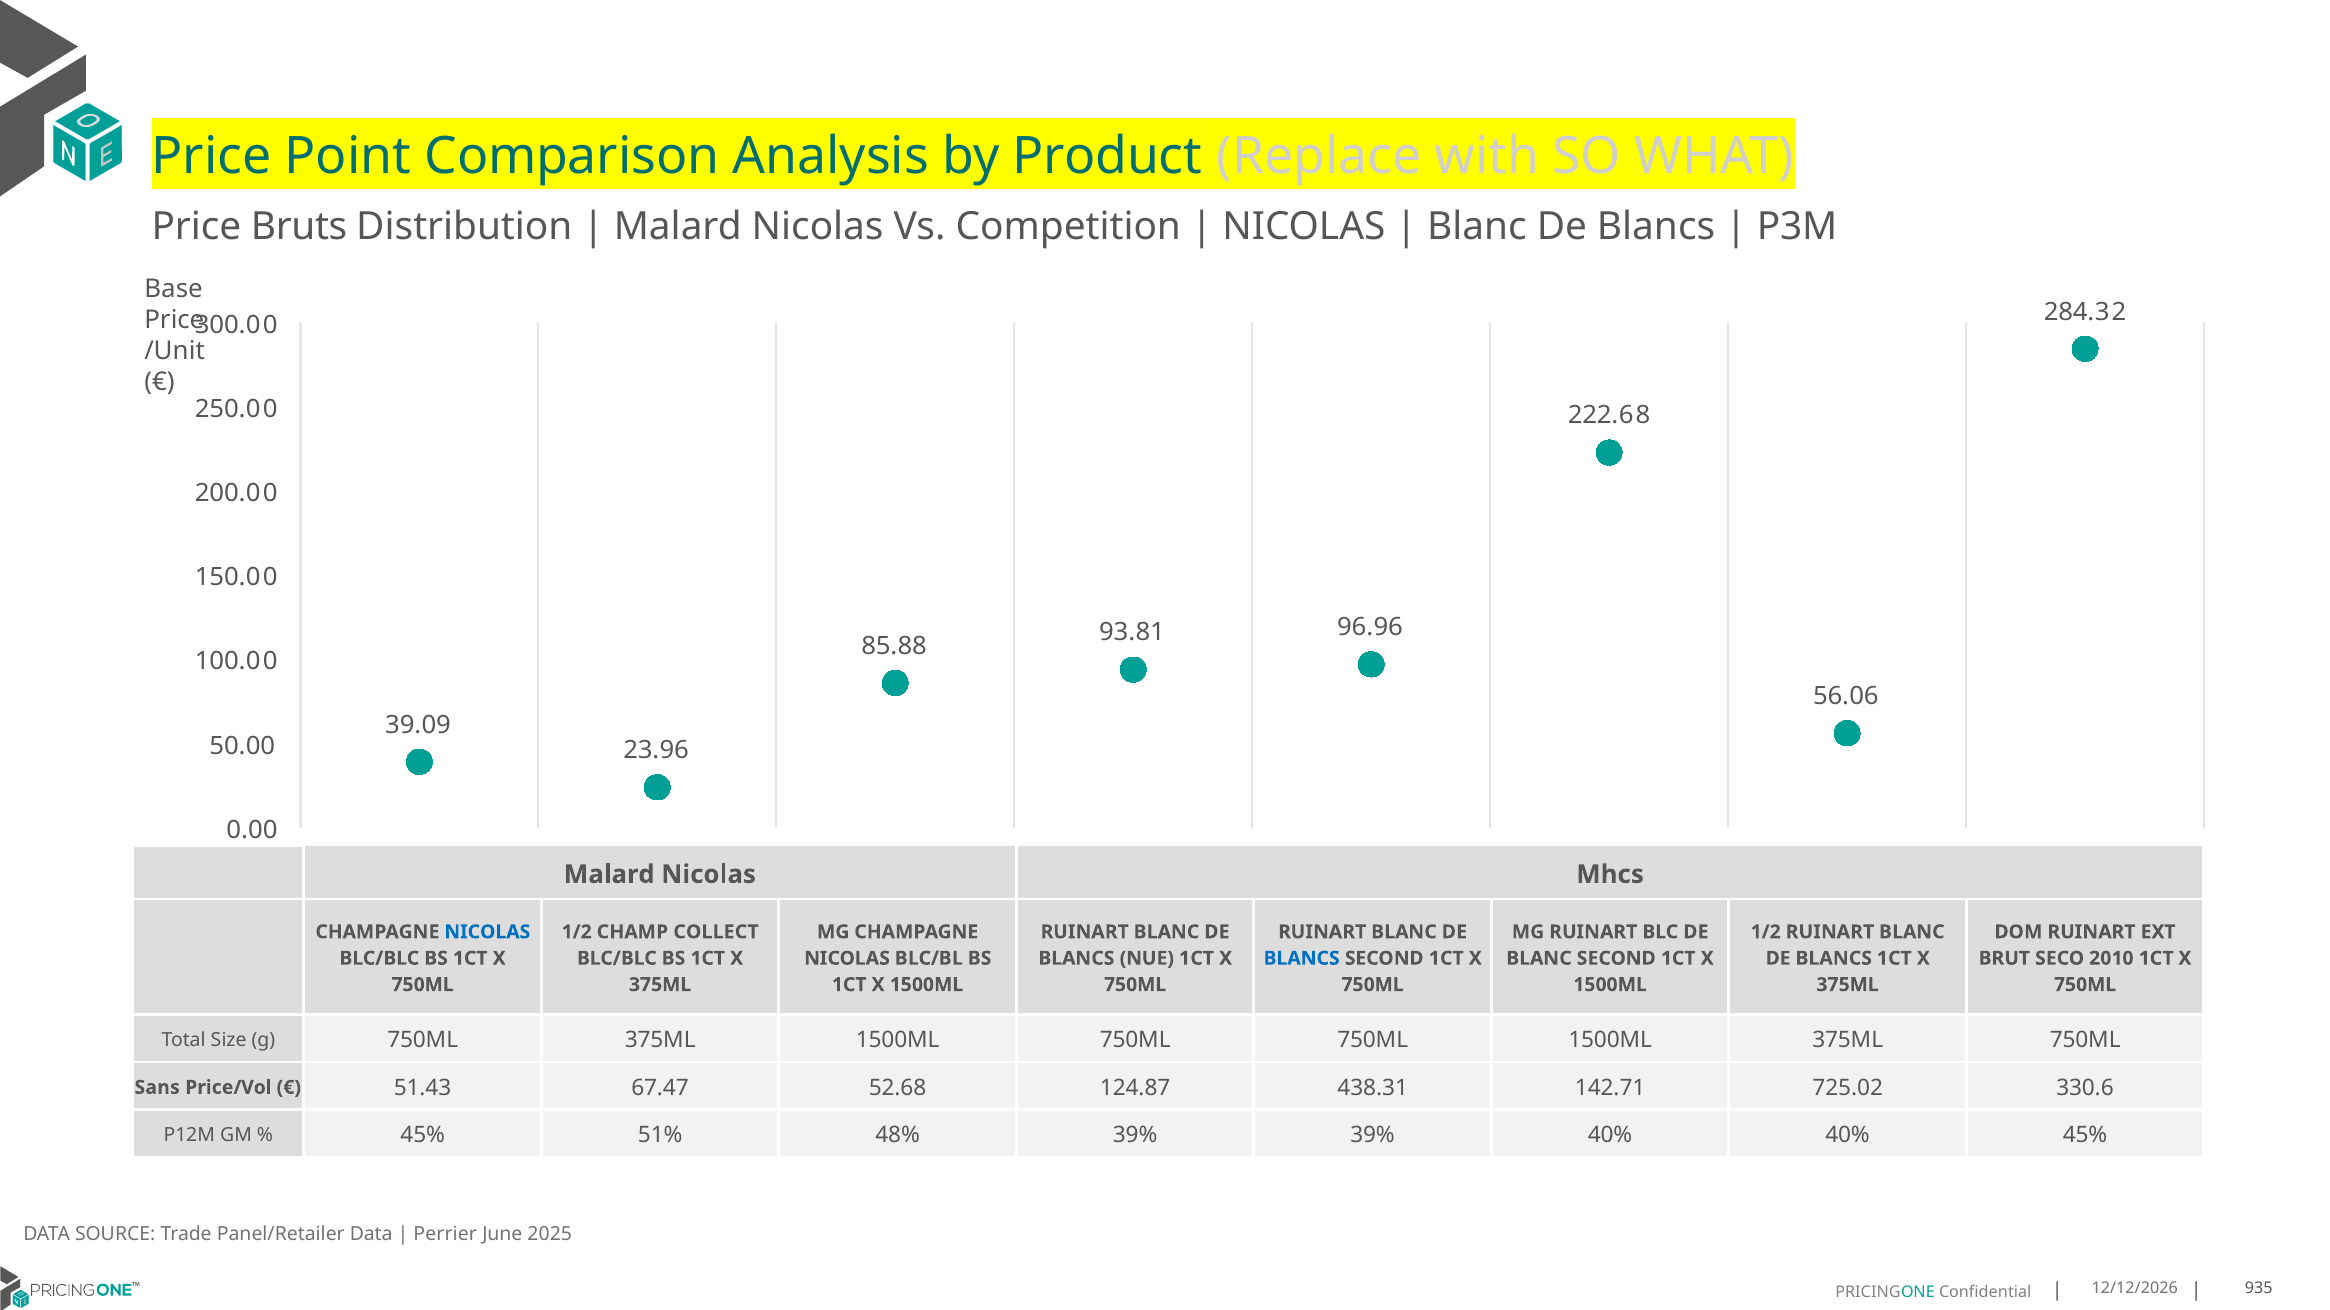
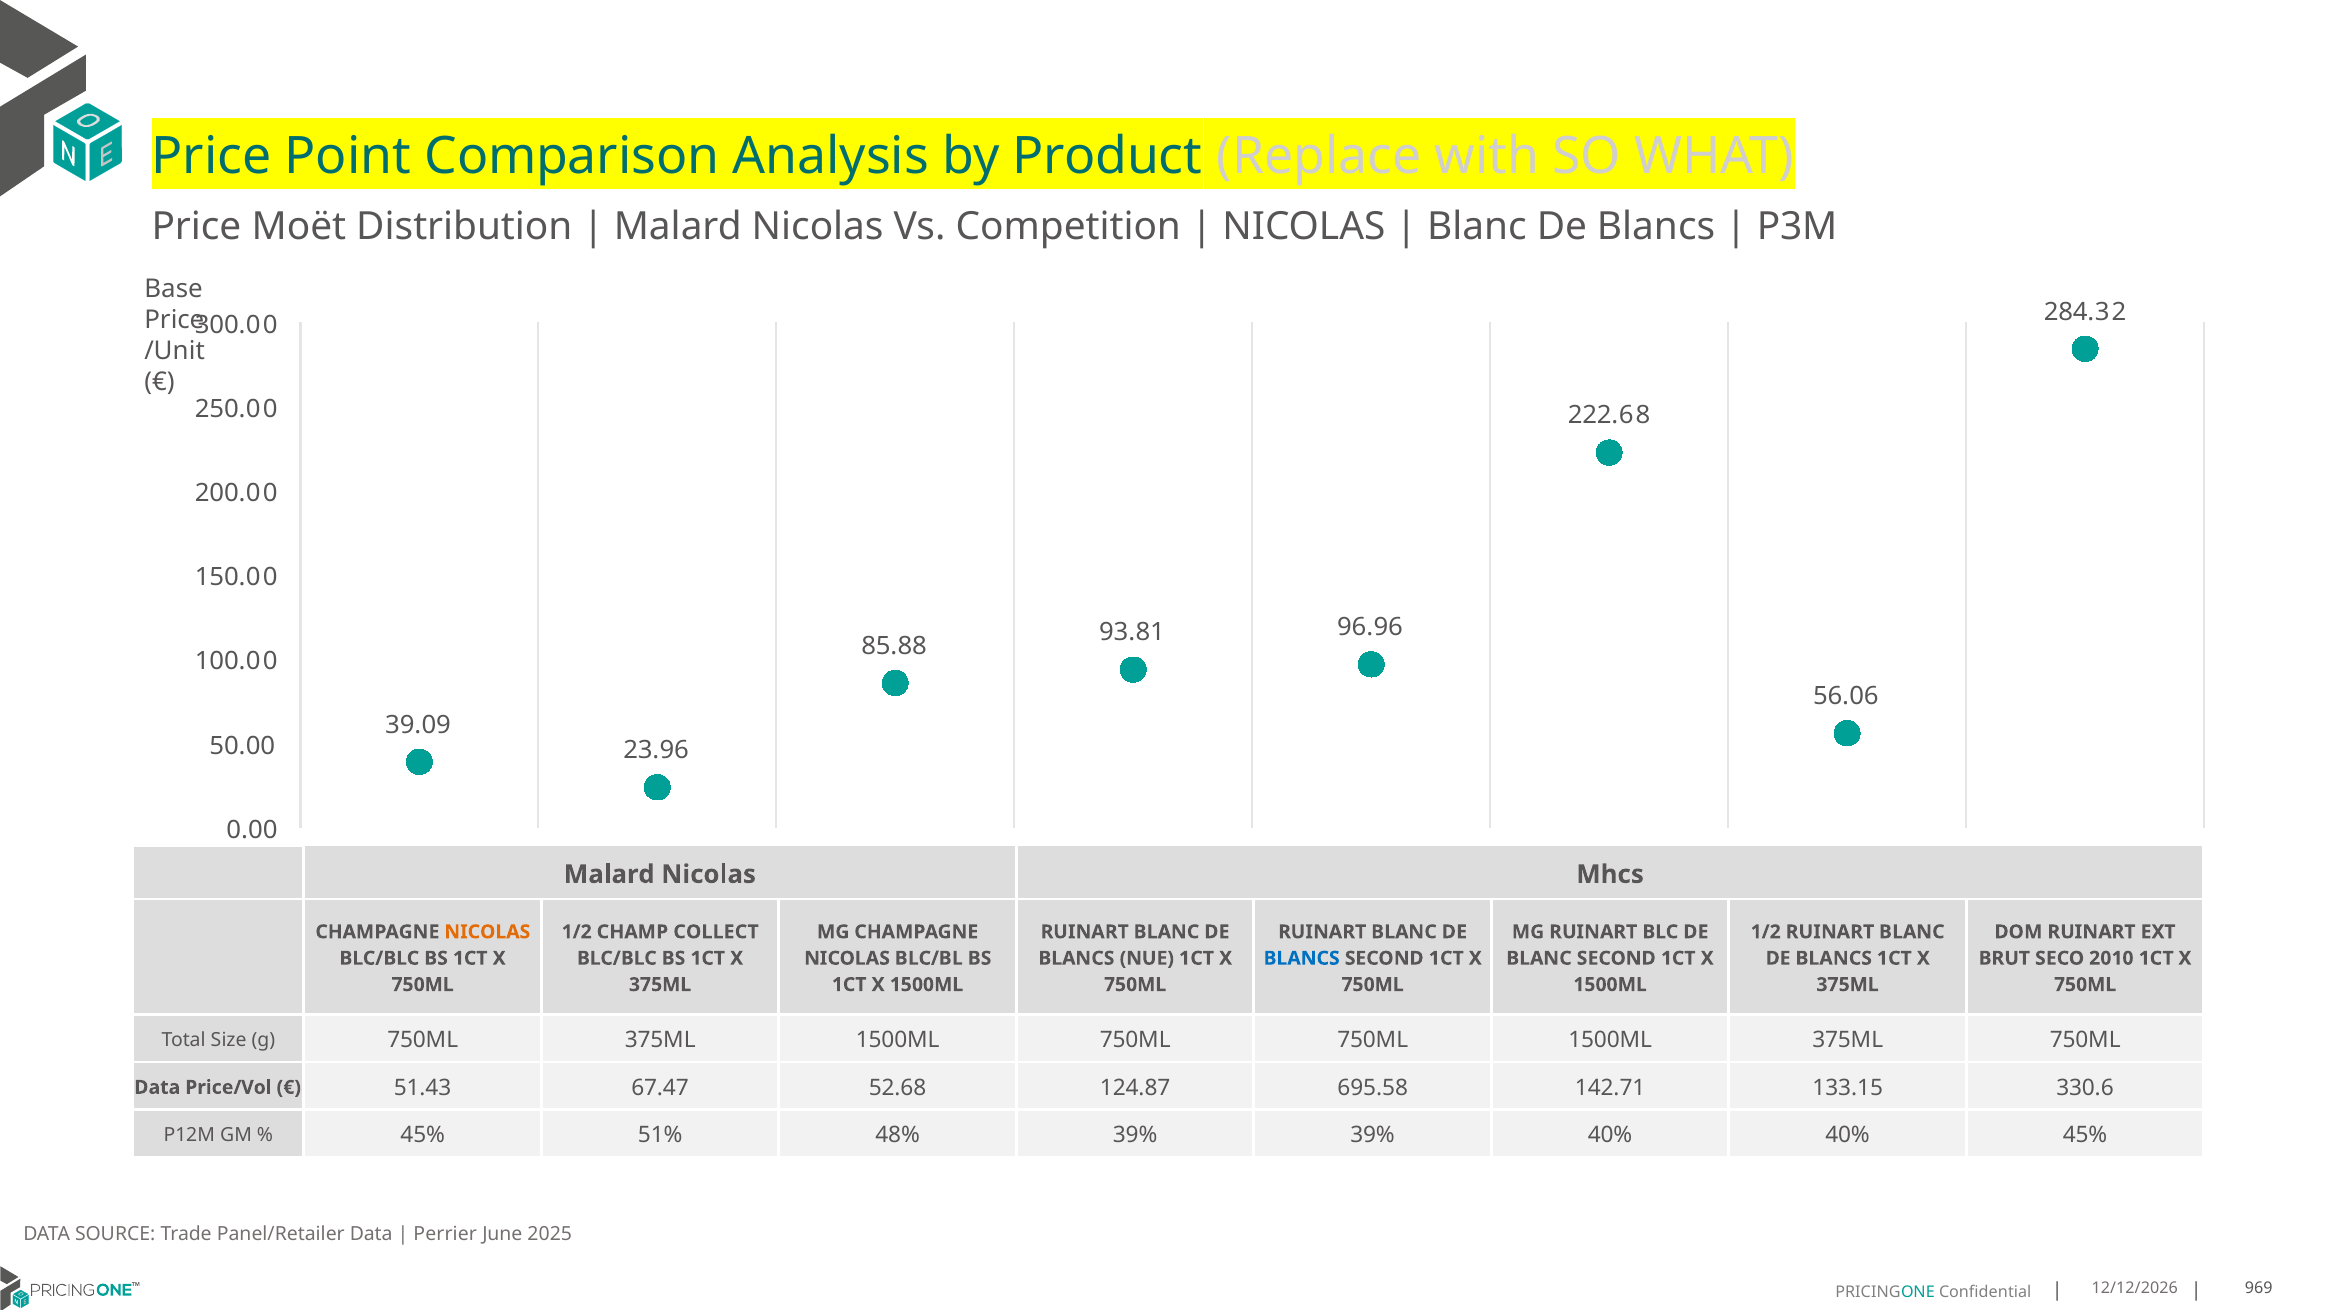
Bruts: Bruts -> Moët (299, 227)
NICOLAS colour: blue -> orange (487, 932)
Sans: Sans -> Data (157, 1088)
438.31: 438.31 -> 695.58 (1373, 1088)
725.02: 725.02 -> 133.15 (1848, 1088)
935: 935 -> 969 (2259, 1289)
